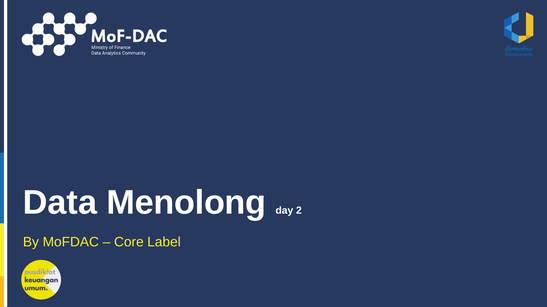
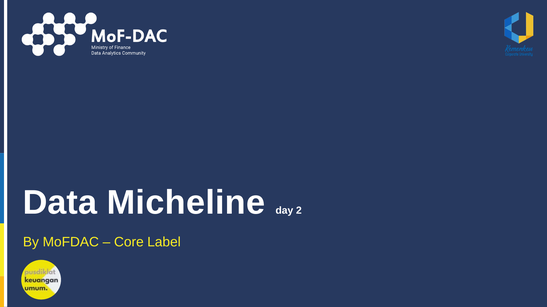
Menolong: Menolong -> Micheline (186, 203)
